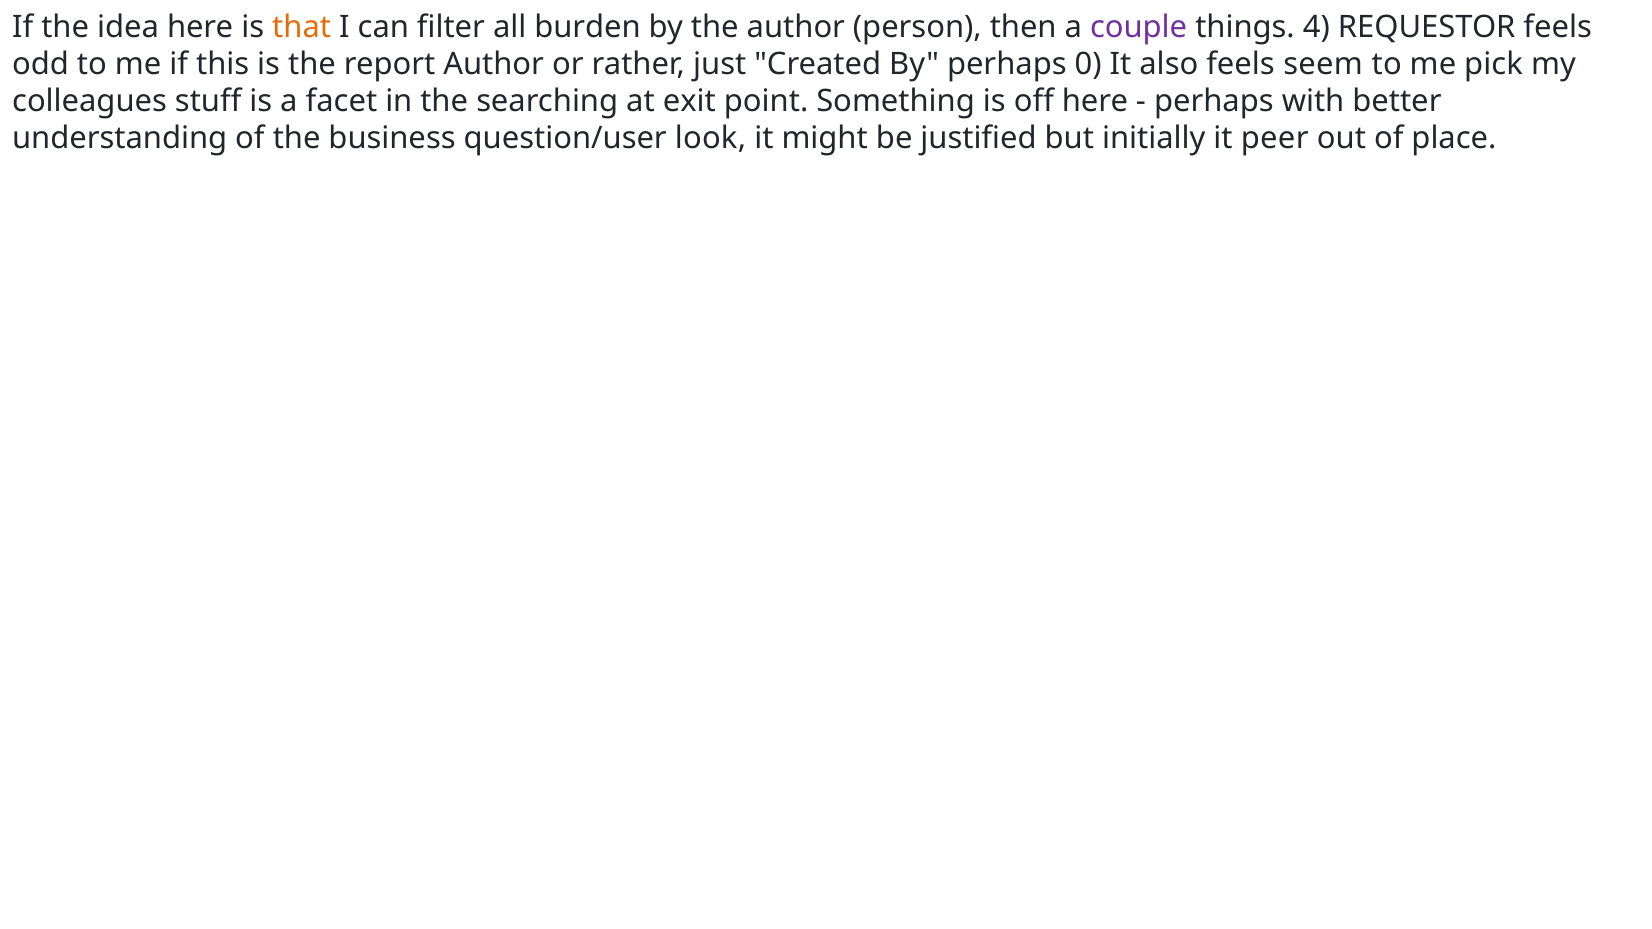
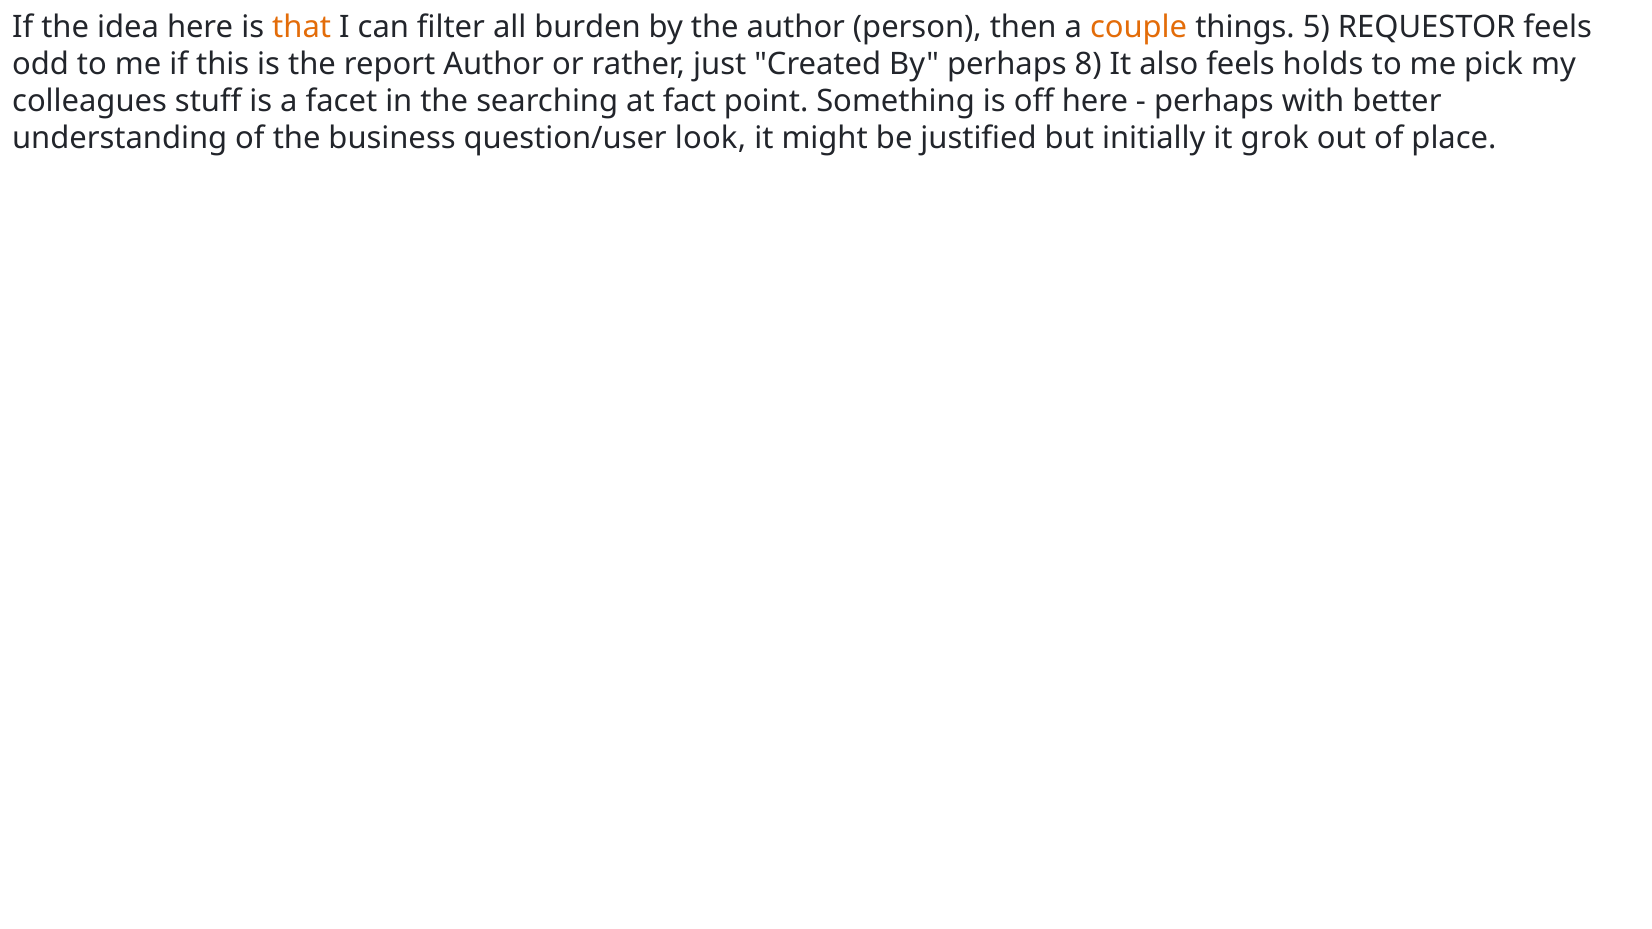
couple colour: purple -> orange (1139, 27)
4: 4 -> 5 (1316, 27)
0: 0 -> 8 (1088, 64)
seem: seem -> holds (1323, 64)
exit: exit -> fact (689, 101)
peer: peer -> grok (1275, 138)
